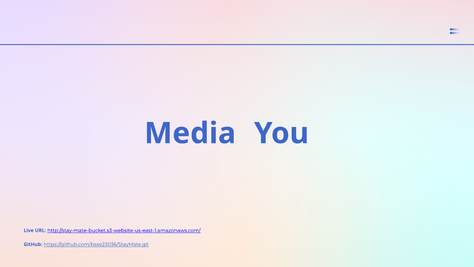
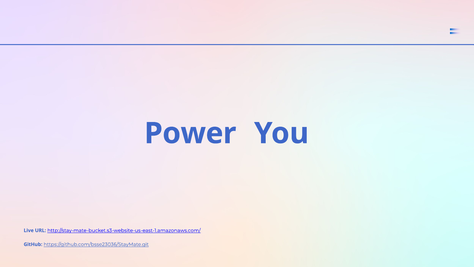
Media: Media -> Power (190, 133)
